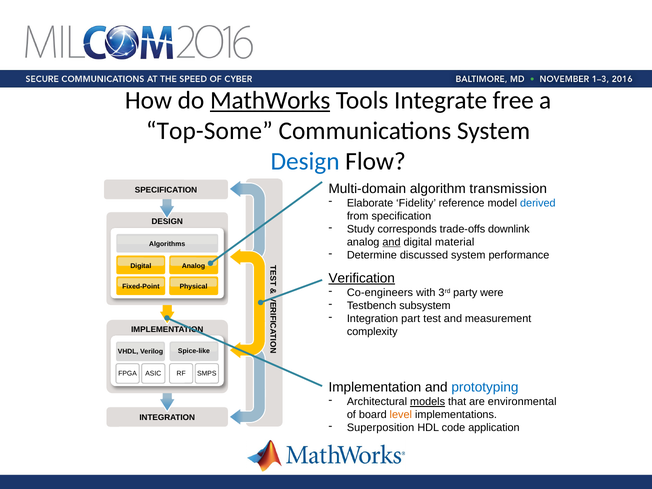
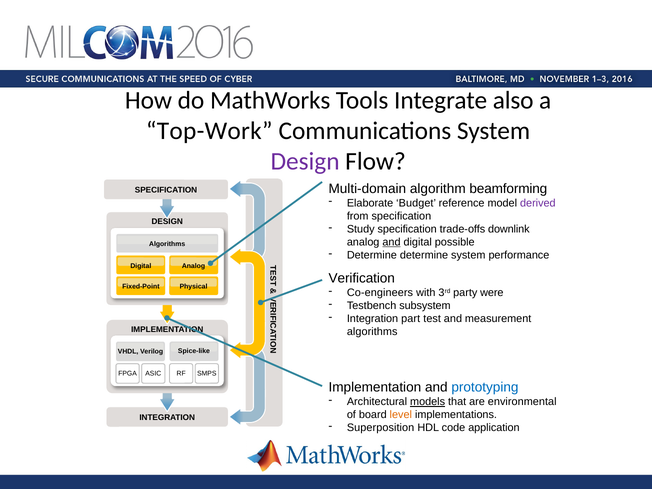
MathWorks underline: present -> none (270, 101)
free: free -> also (513, 101)
Top-Some: Top-Some -> Top-Work (209, 131)
Design colour: blue -> purple (305, 161)
transmission: transmission -> beamforming (508, 189)
Fidelity: Fidelity -> Budget (416, 203)
derived colour: blue -> purple (538, 203)
Study corresponds: corresponds -> specification (407, 229)
material: material -> possible (455, 242)
Determine discussed: discussed -> determine (424, 255)
Verification underline: present -> none (362, 278)
complexity: complexity -> algorithms (372, 332)
